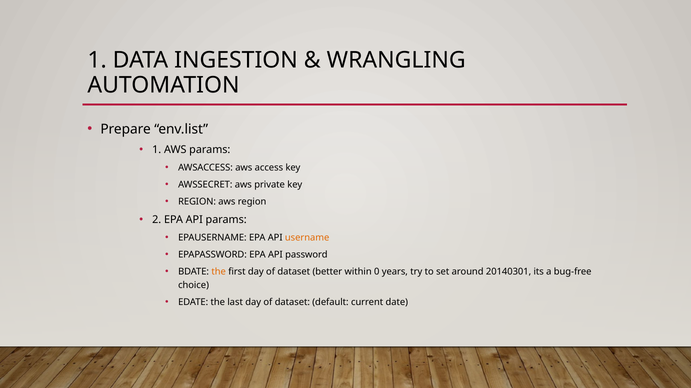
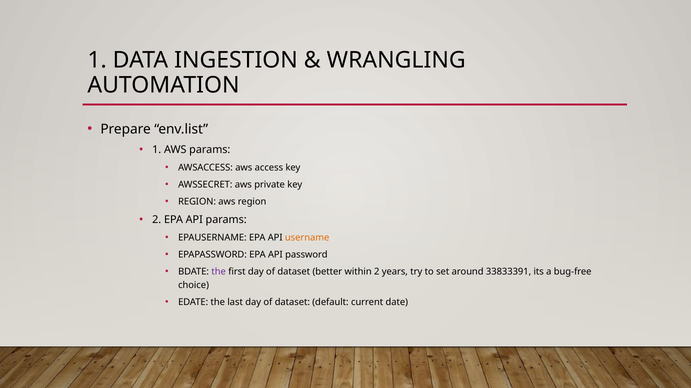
the colour: orange -> purple (219, 272)
within 0: 0 -> 2 (377, 272)
20140301: 20140301 -> 33833391 (509, 272)
